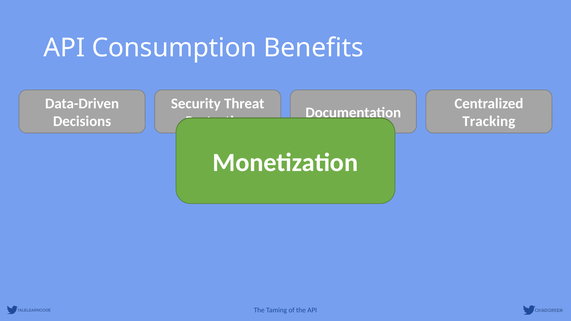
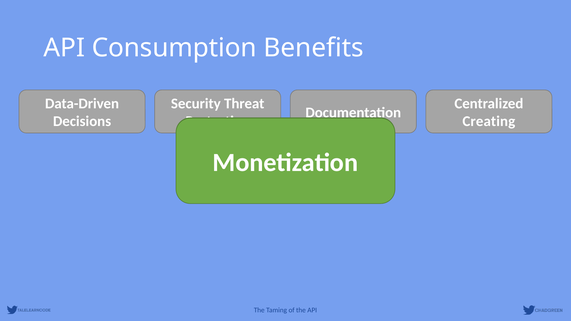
Tracking: Tracking -> Creating (489, 121)
